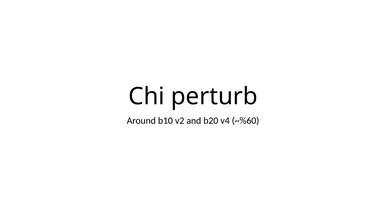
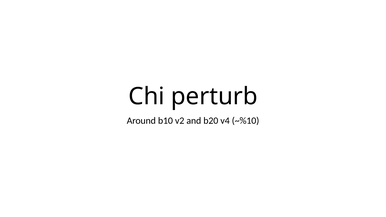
~%60: ~%60 -> ~%10 (246, 121)
